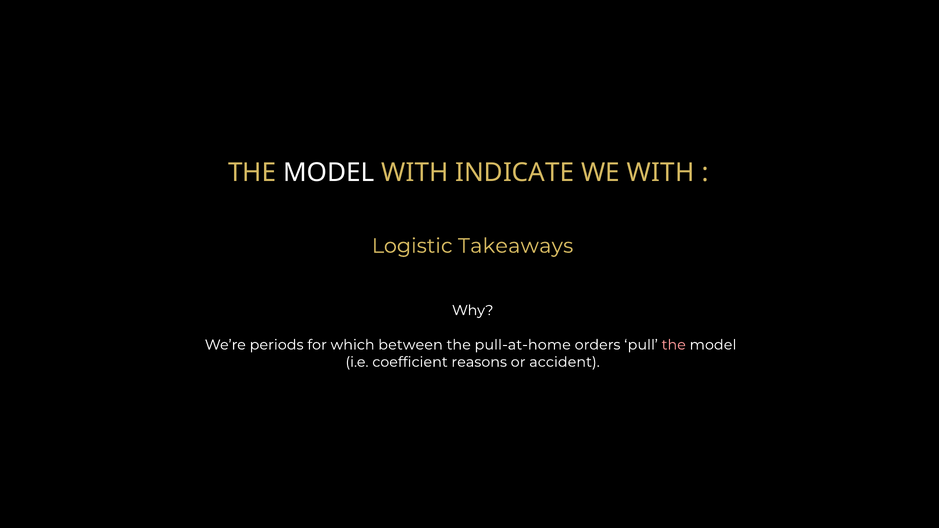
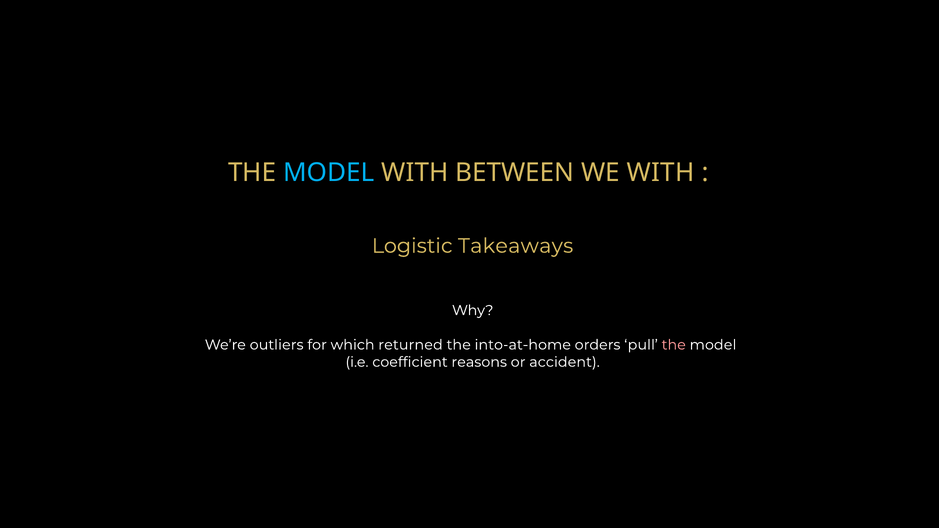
MODEL colour: white -> light blue (329, 173)
INDICATE: INDICATE -> BETWEEN (515, 173)
periods: periods -> outliers (277, 345)
between: between -> returned (411, 345)
pull-at-home: pull-at-home -> into-at-home (523, 345)
